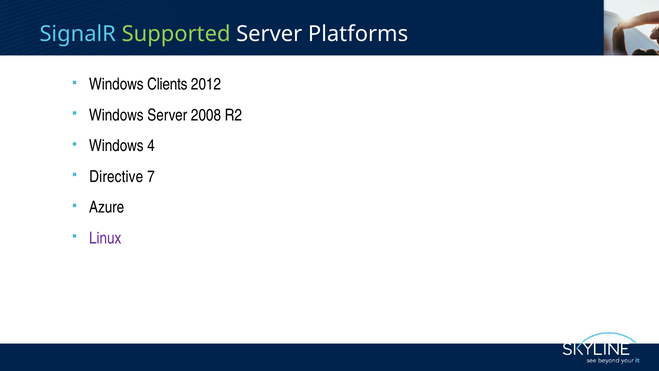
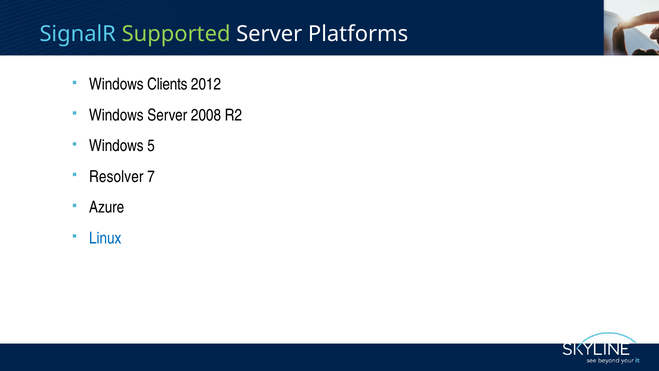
4: 4 -> 5 (151, 146)
Directive: Directive -> Resolver (116, 177)
Linux colour: purple -> blue (105, 238)
